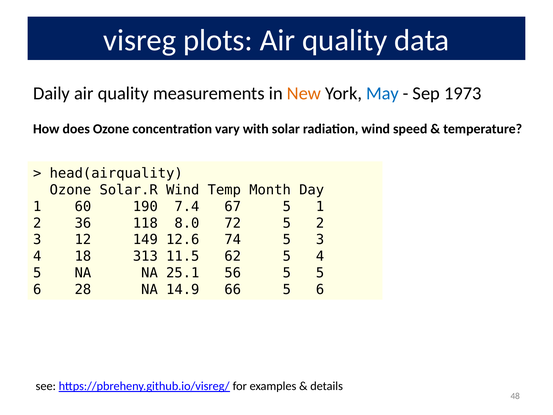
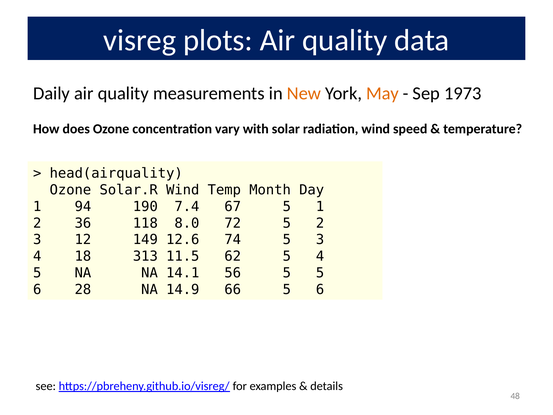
May colour: blue -> orange (382, 93)
60: 60 -> 94 (83, 206)
25.1: 25.1 -> 14.1 (183, 273)
